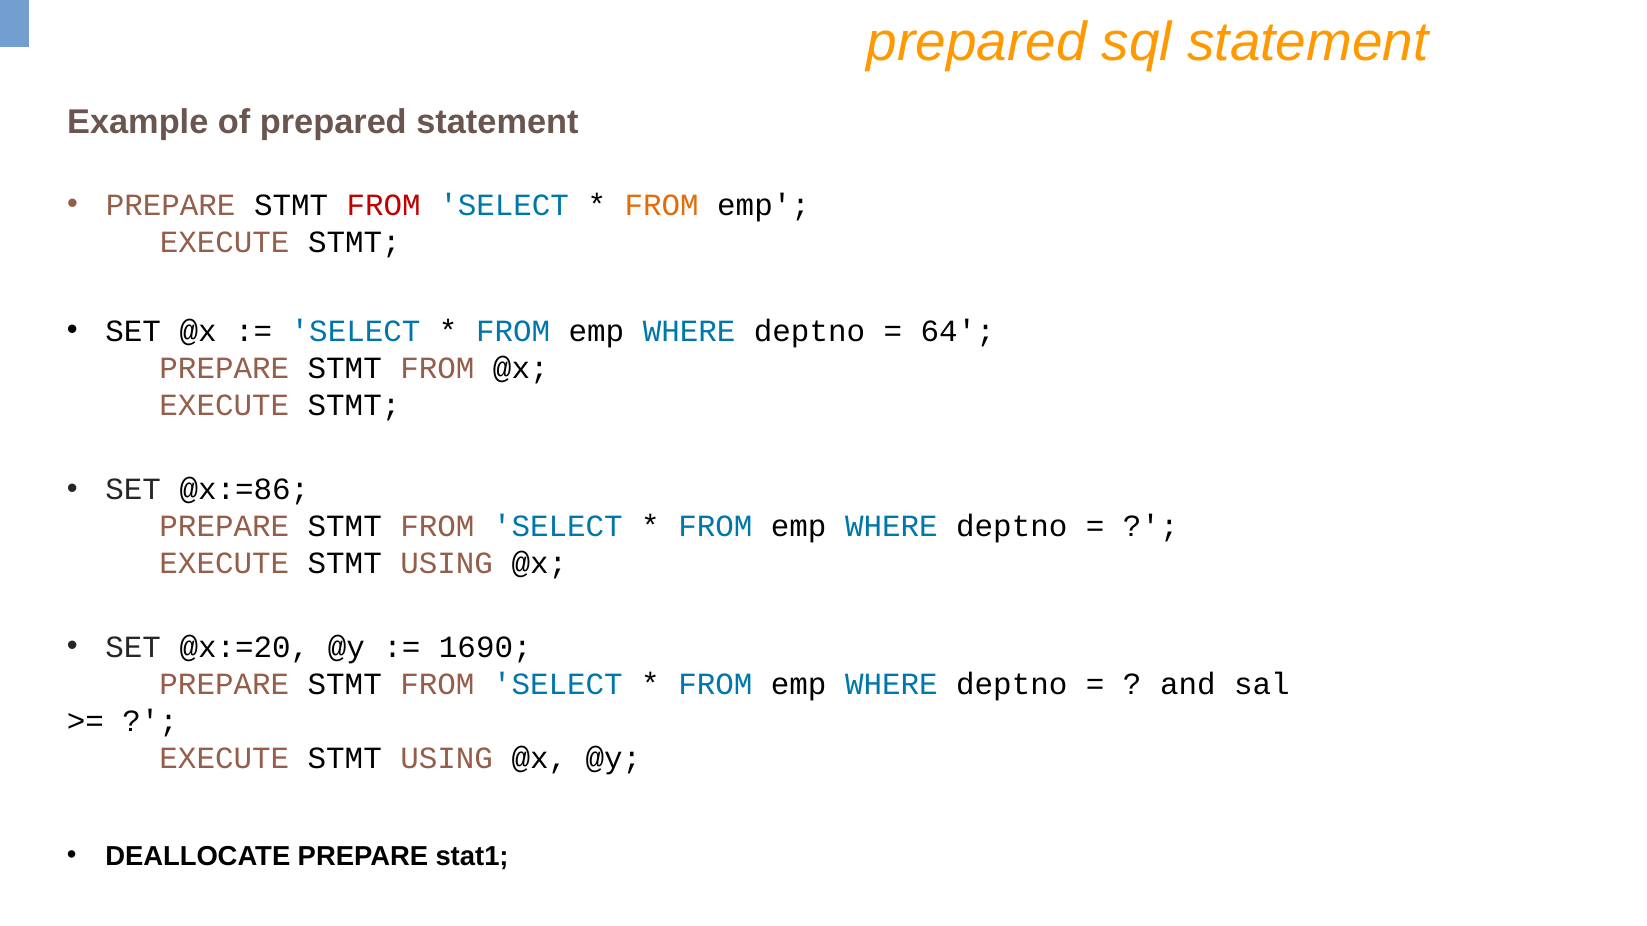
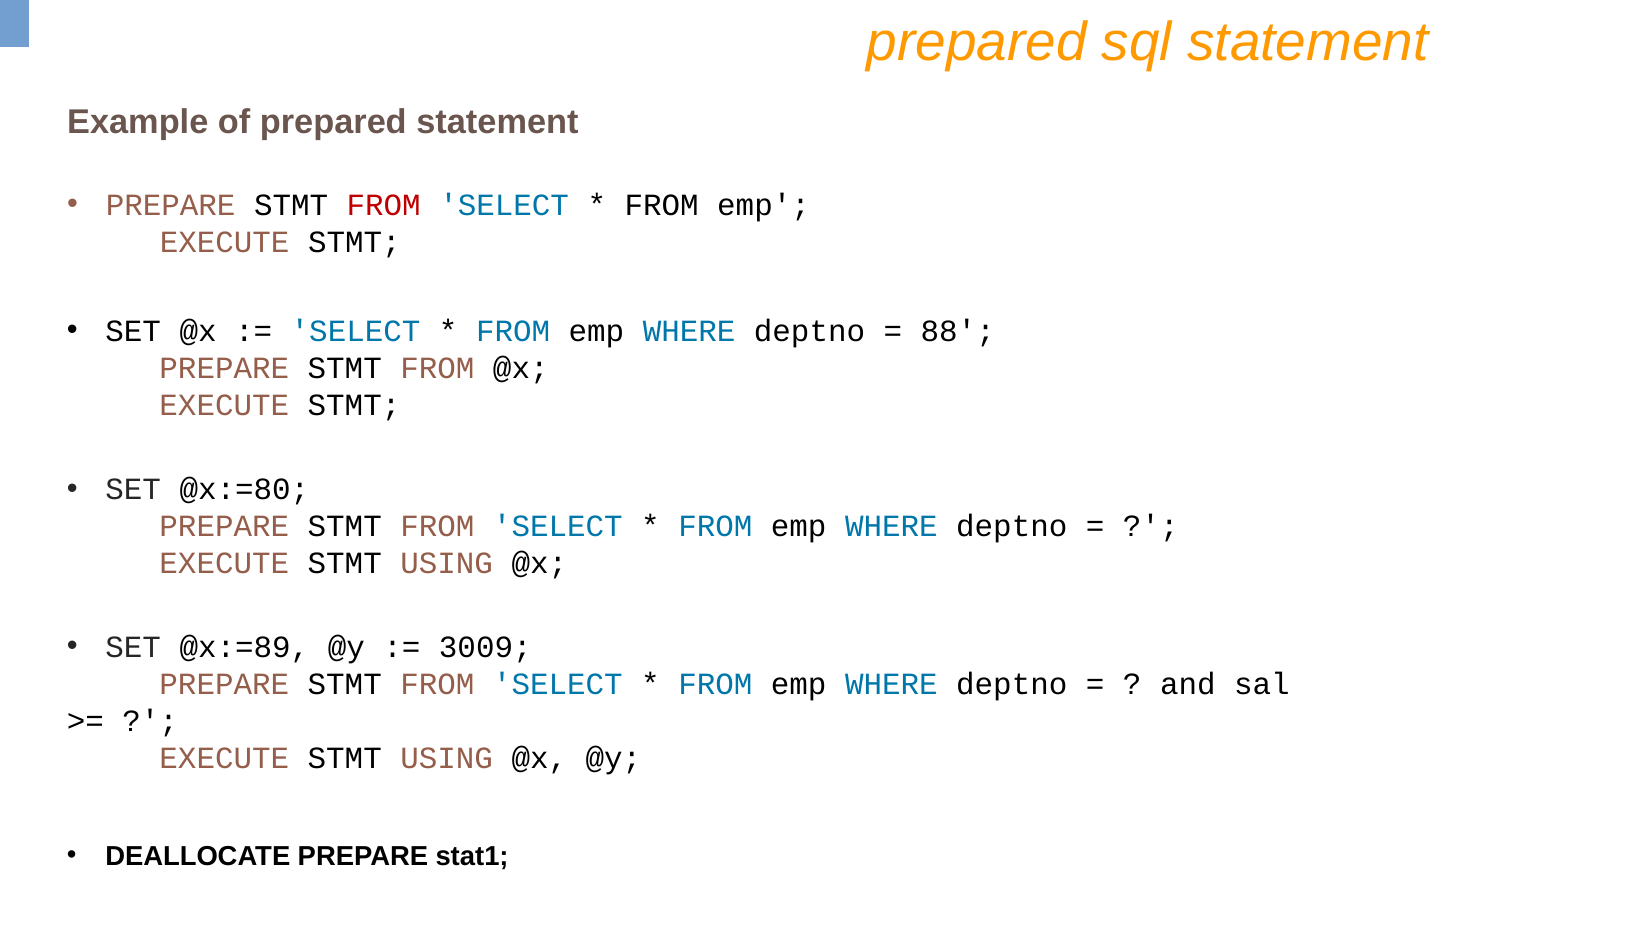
FROM colour: orange -> black (662, 205)
64: 64 -> 88 (958, 331)
@x:=86: @x:=86 -> @x:=80 (244, 490)
@x:=20: @x:=20 -> @x:=89 (244, 647)
1690: 1690 -> 3009 (485, 647)
